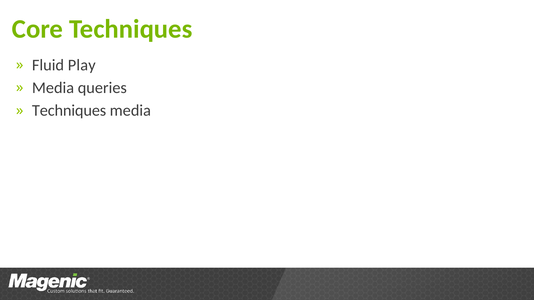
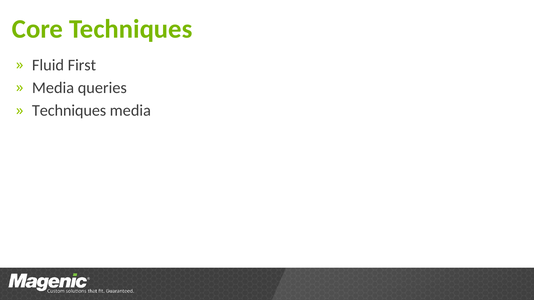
Play: Play -> First (82, 65)
